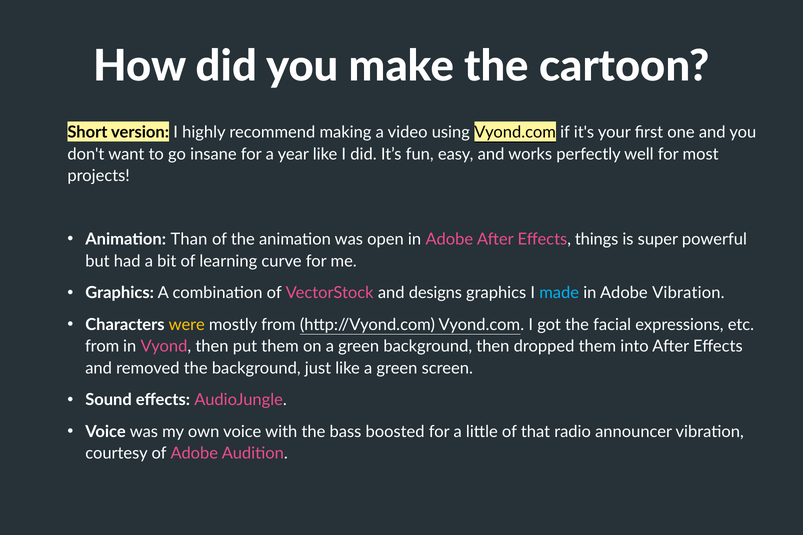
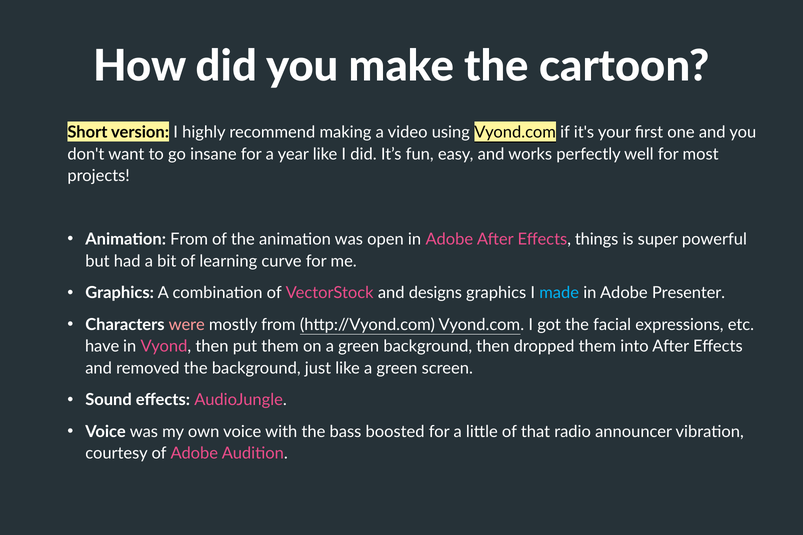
Animation Than: Than -> From (189, 240)
Adobe Vibration: Vibration -> Presenter (689, 293)
were colour: yellow -> pink (187, 325)
from: from -> have (102, 347)
